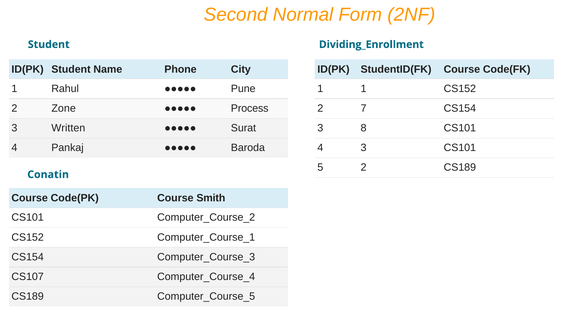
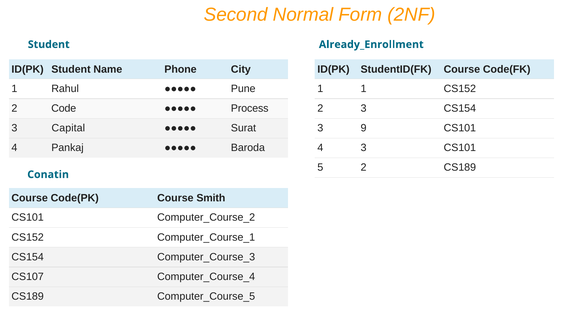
Dividing_Enrollment: Dividing_Enrollment -> Already_Enrollment (371, 44)
Zone: Zone -> Code (64, 108)
2 7: 7 -> 3 (364, 108)
Written: Written -> Capital (68, 128)
8: 8 -> 9 (364, 128)
